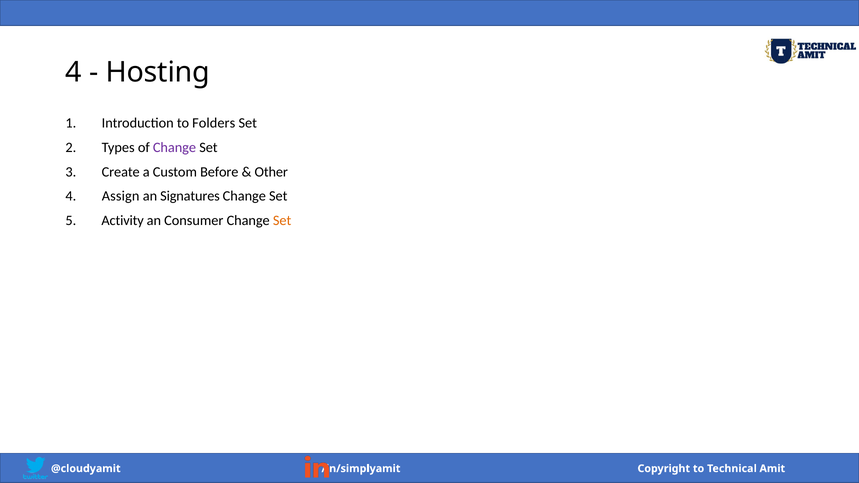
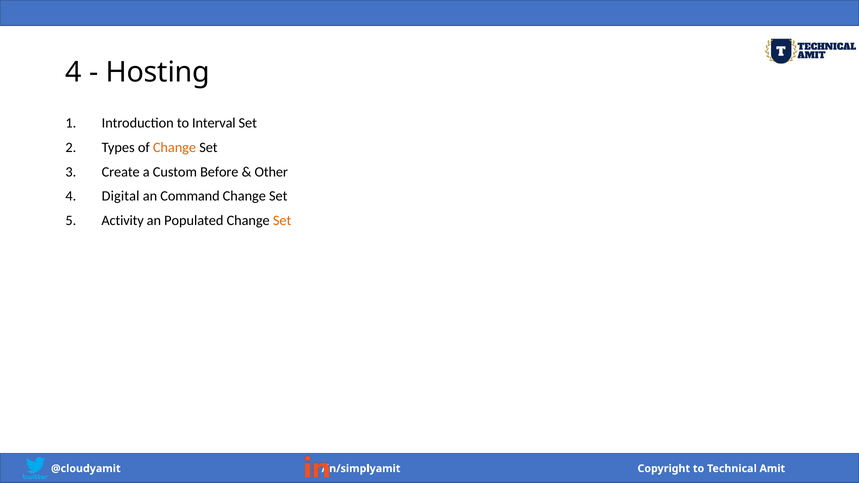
Folders: Folders -> Interval (214, 123)
Change colour: purple -> orange (174, 148)
Assign: Assign -> Digital (121, 196)
Signatures: Signatures -> Command (190, 196)
Consumer: Consumer -> Populated (194, 221)
